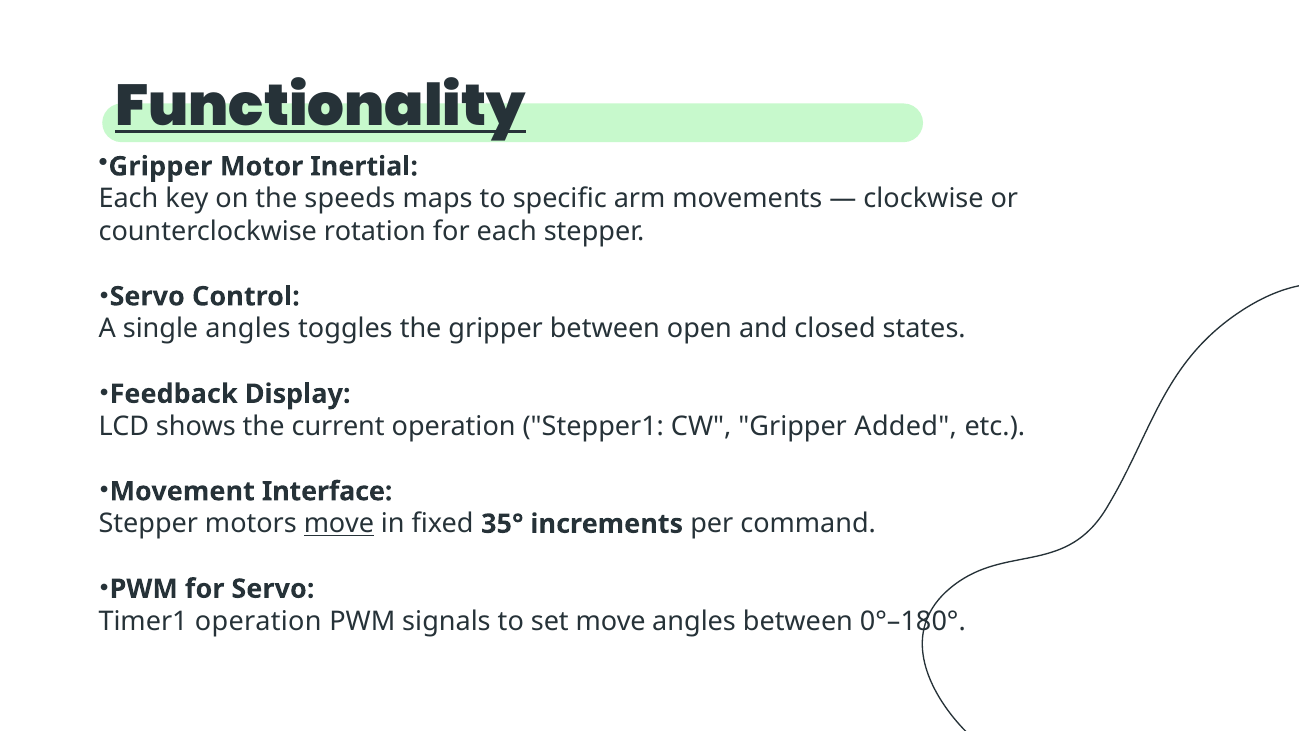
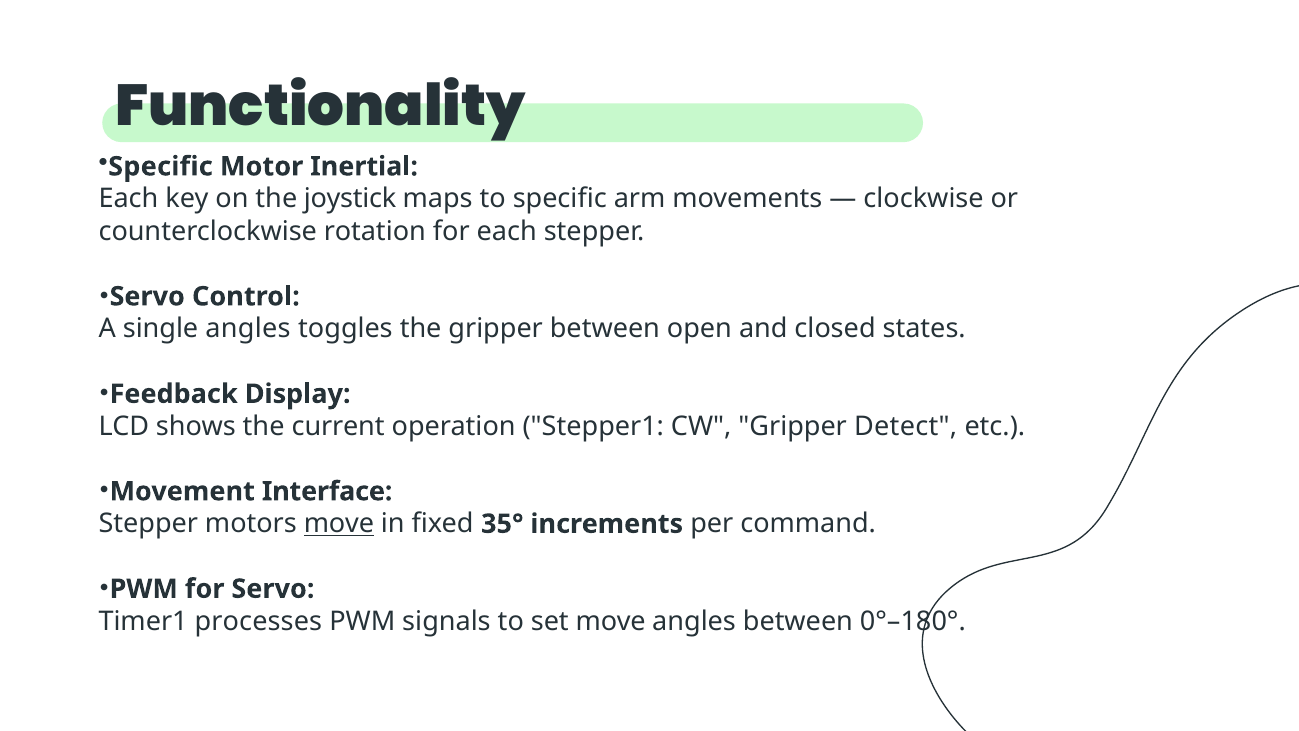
Functionality underline: present -> none (320, 107)
Gripper: Gripper -> Specific (160, 166)
speeds: speeds -> joystick (350, 199)
Added: Added -> Detect (906, 426)
Timer1 operation: operation -> processes (258, 621)
